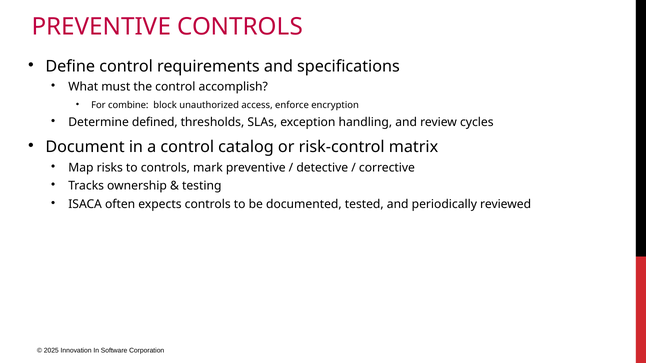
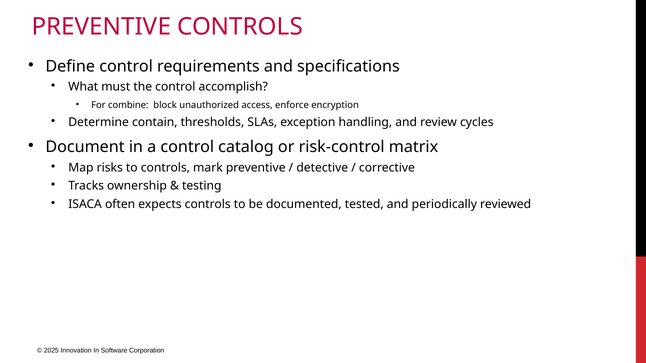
defined: defined -> contain (155, 122)
